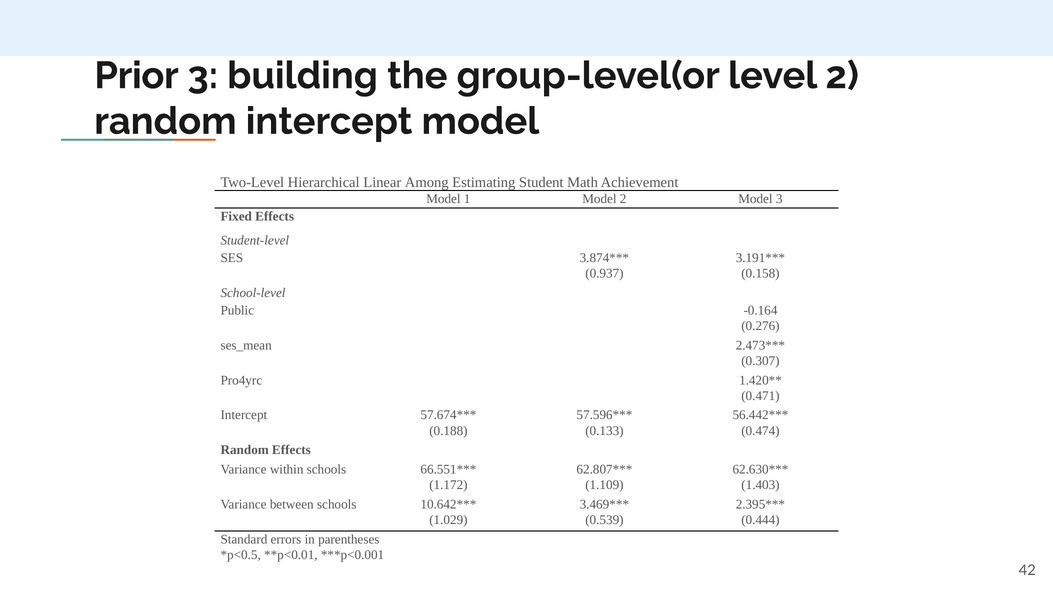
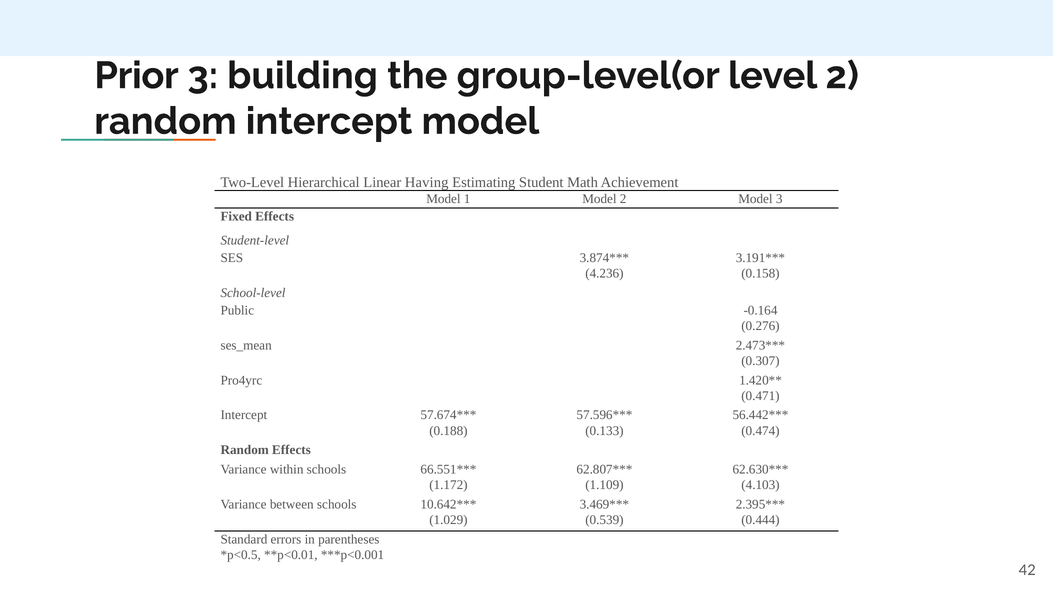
Among: Among -> Having (427, 182)
0.937: 0.937 -> 4.236 (604, 273)
1.403: 1.403 -> 4.103 (760, 485)
